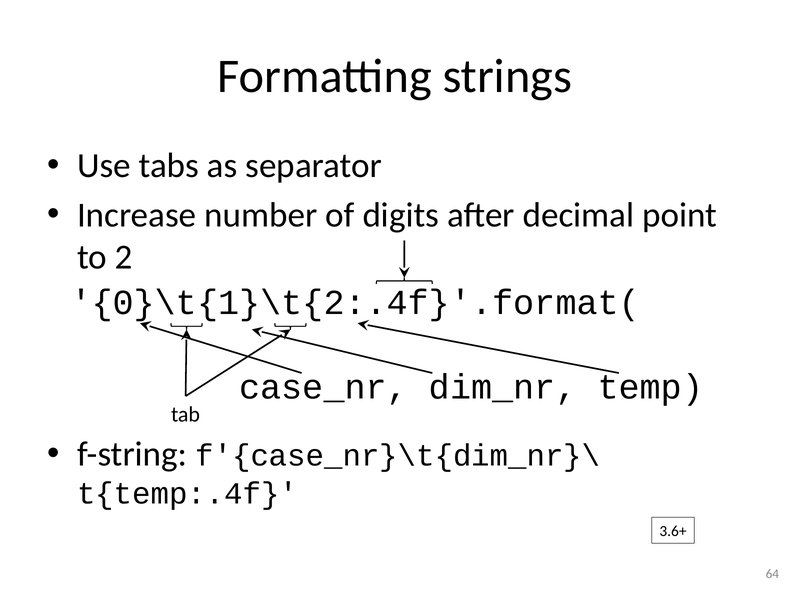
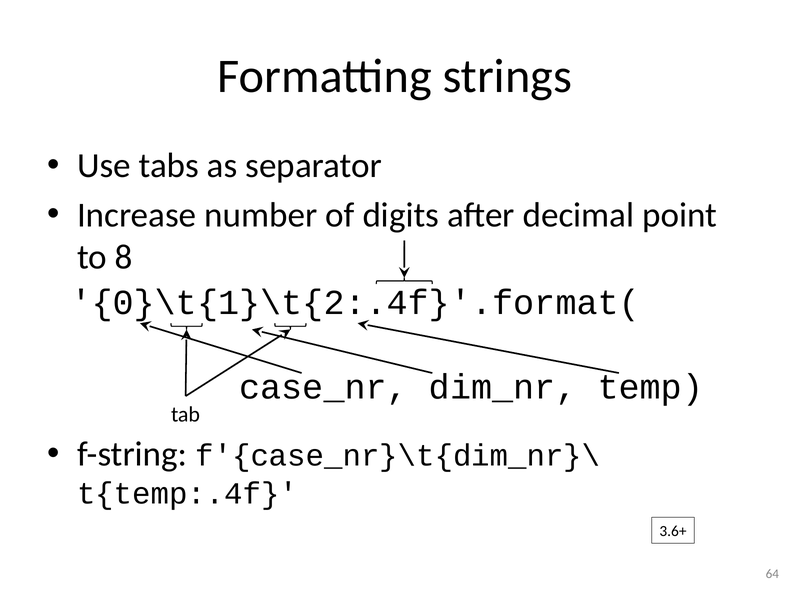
2: 2 -> 8 (124, 257)
